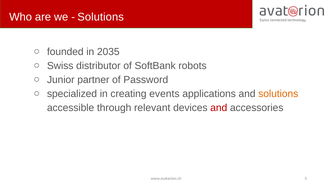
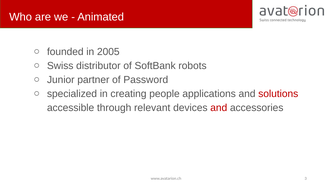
Solutions: Solutions -> Animated (101, 17)
2035: 2035 -> 2005 (108, 52)
events: events -> people (164, 94)
solutions colour: orange -> red (278, 94)
